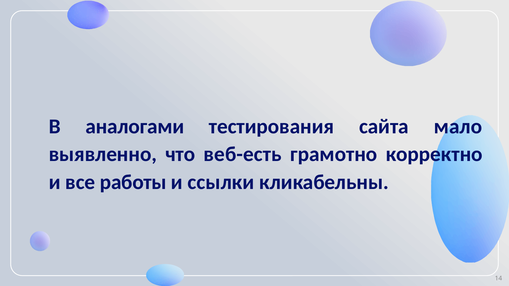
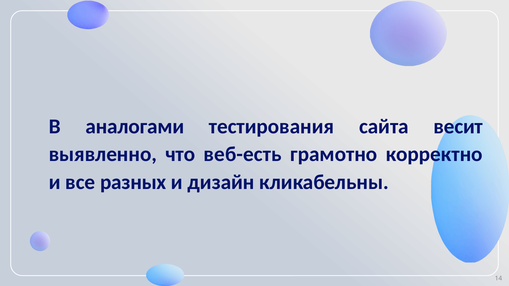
мало: мало -> весит (458, 126)
работы: работы -> разных (133, 182)
ссылки: ссылки -> дизайн (221, 182)
